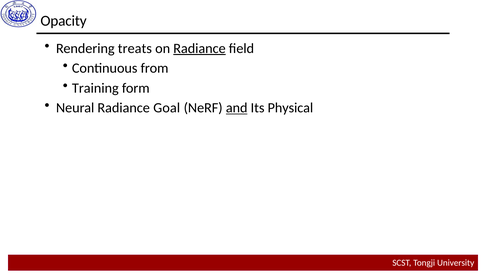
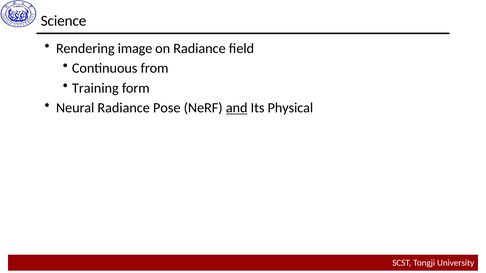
Opacity: Opacity -> Science (64, 21)
treats: treats -> image (135, 48)
Radiance underline: present -> none (199, 48)
Goal: Goal -> Pose (167, 108)
